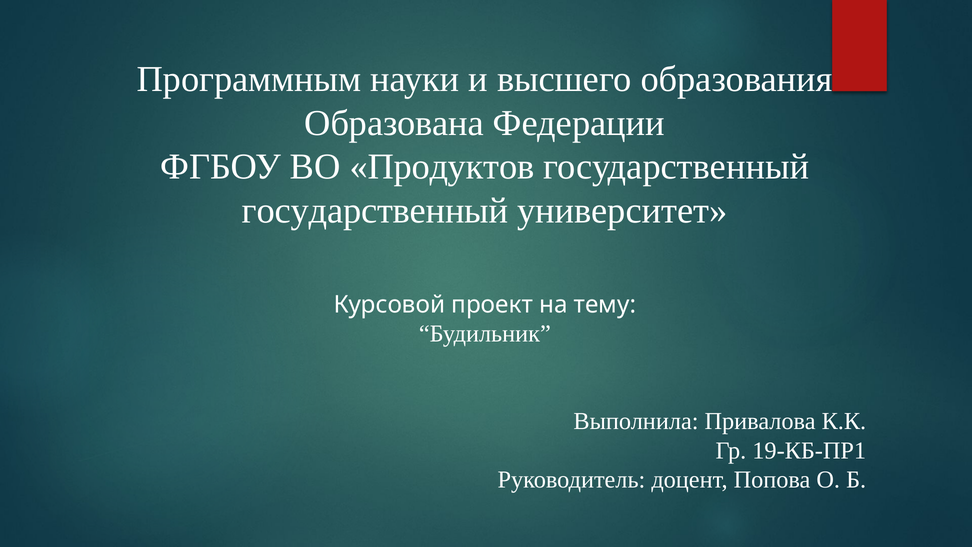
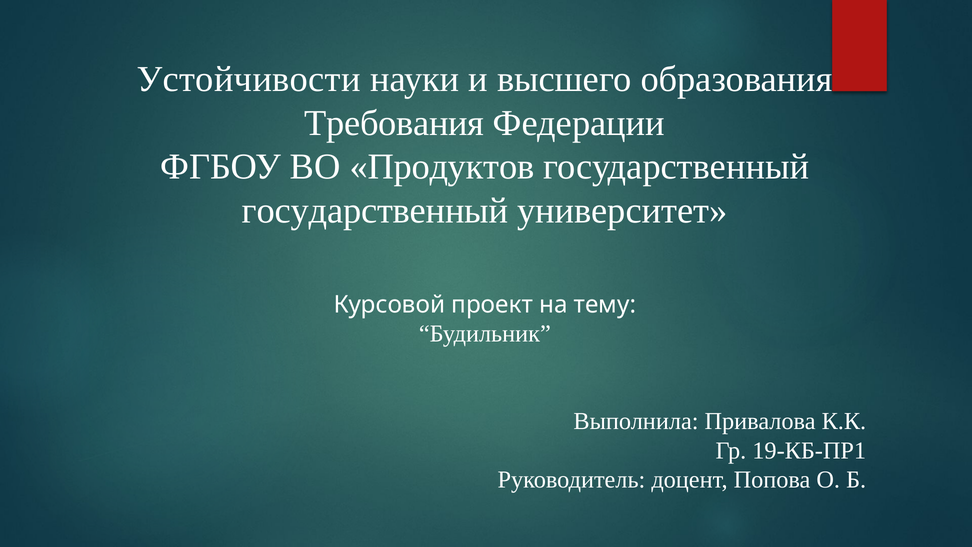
Программным: Программным -> Устойчивости (249, 79)
Образована: Образована -> Требования (394, 123)
